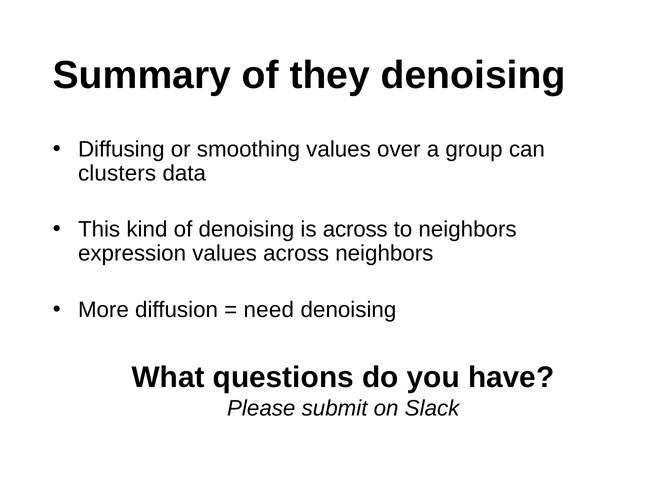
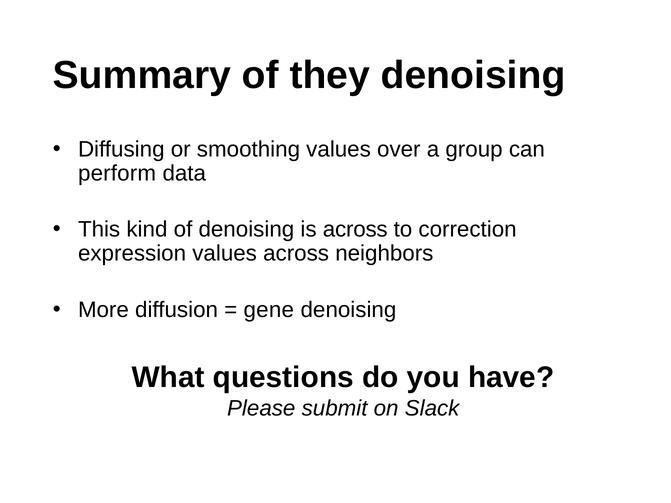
clusters: clusters -> perform (117, 173)
to neighbors: neighbors -> correction (468, 230)
need: need -> gene (269, 310)
